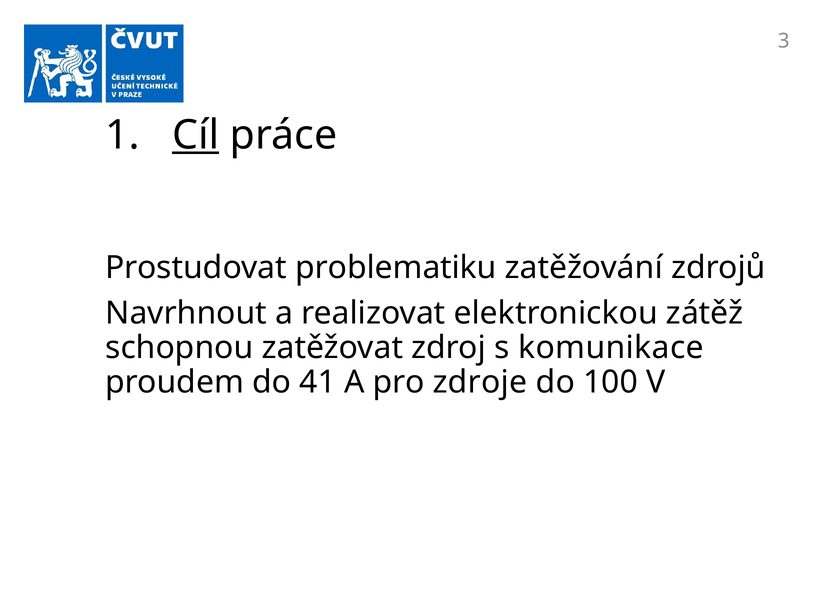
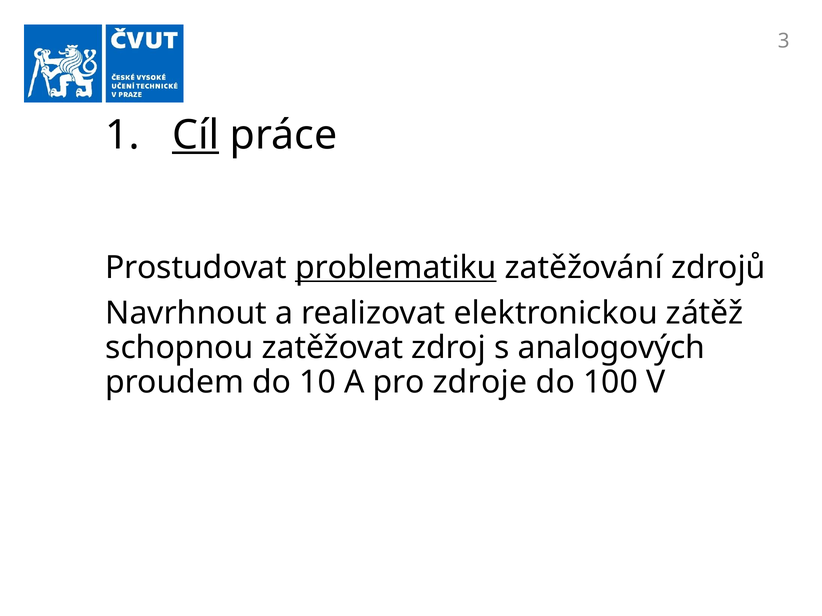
problematiku underline: none -> present (396, 268)
komunikace: komunikace -> analogových (611, 348)
41: 41 -> 10 (318, 383)
